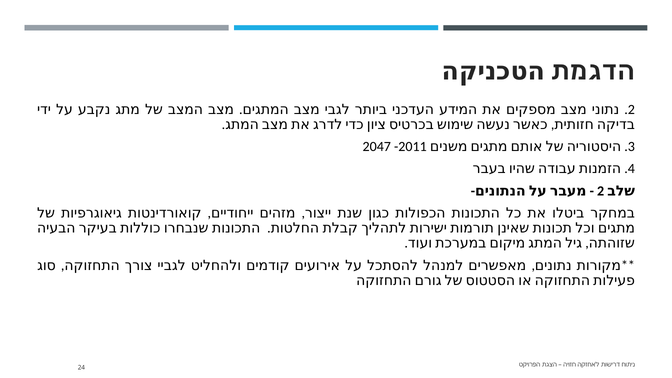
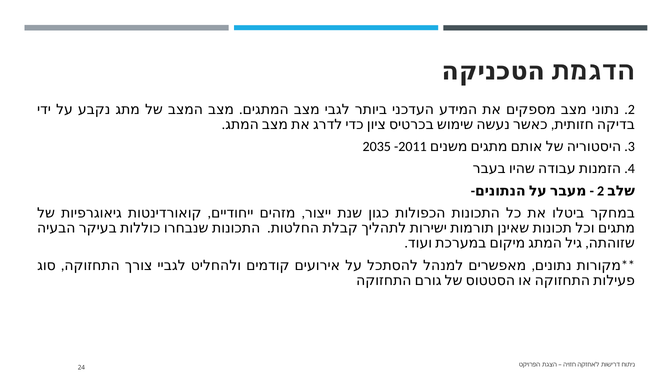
2047: 2047 -> 2035 (377, 147)
